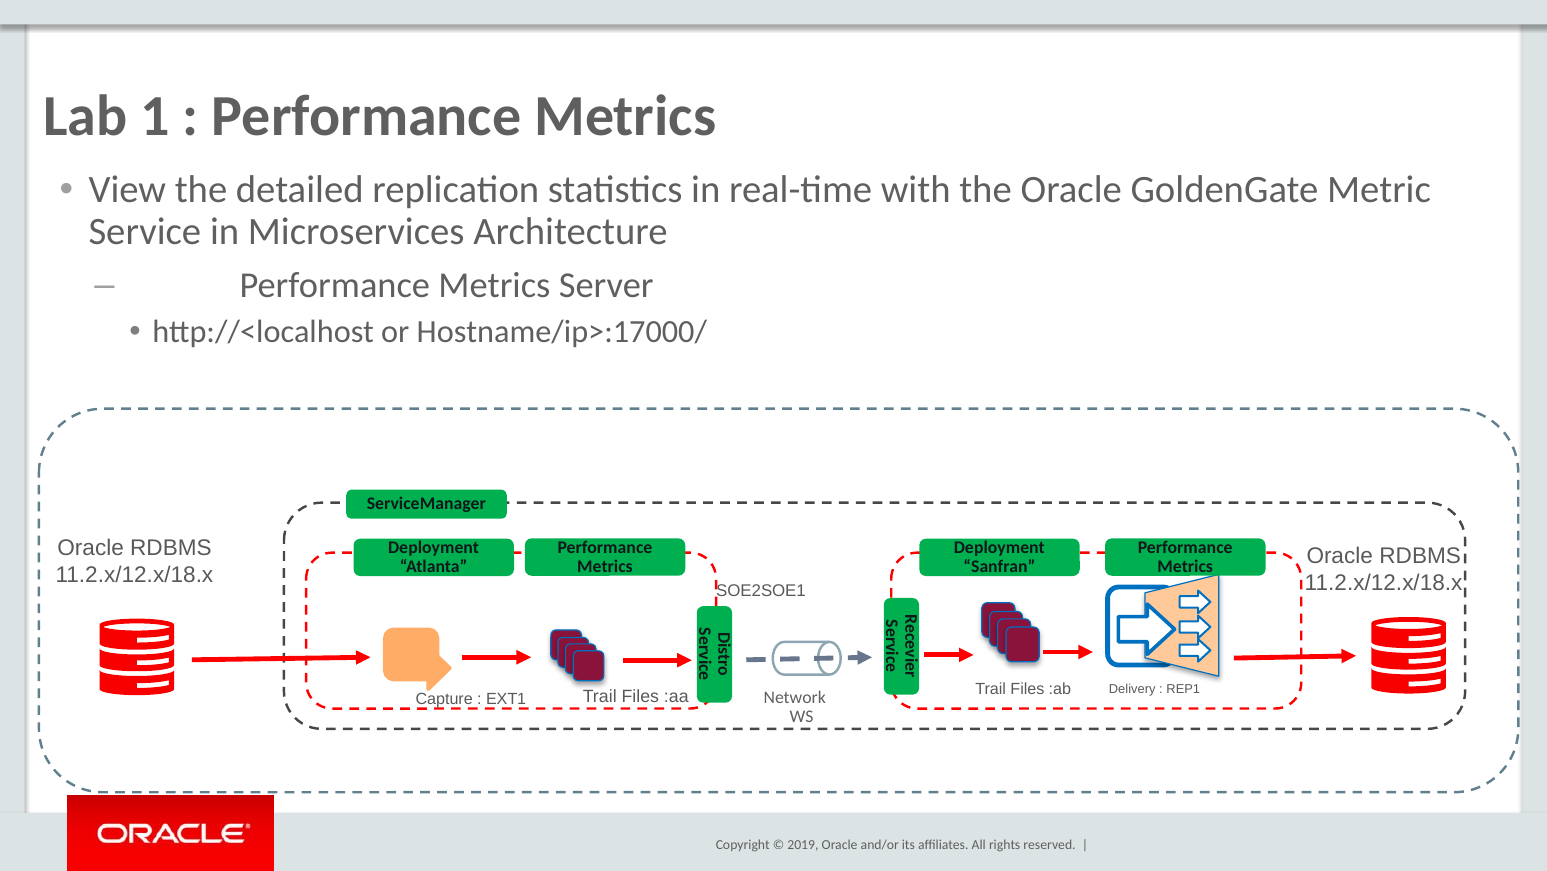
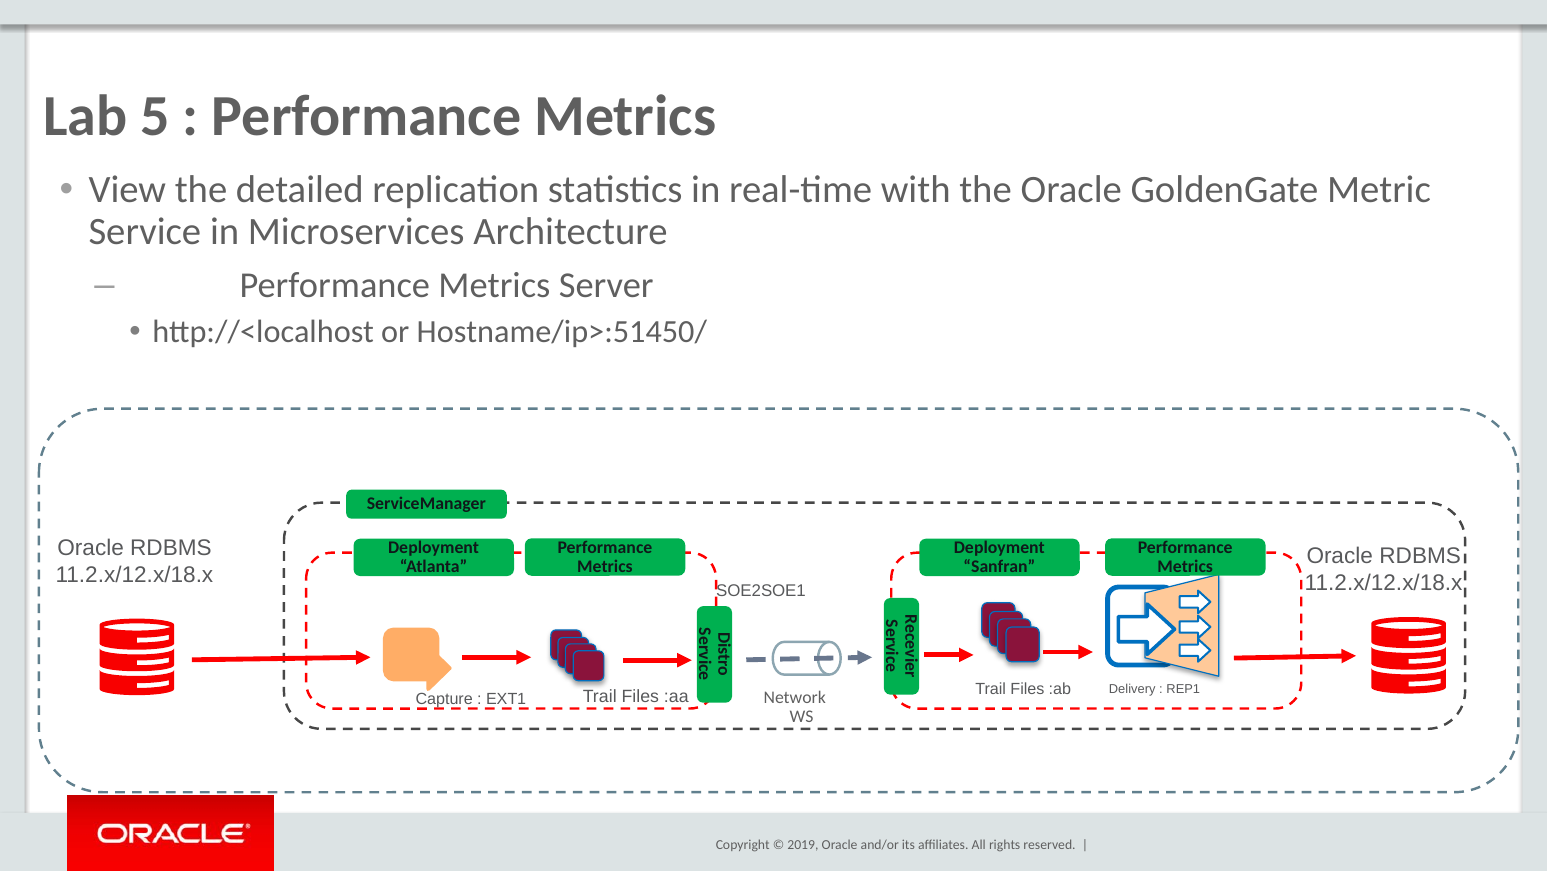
1: 1 -> 5 (155, 117)
Hostname/ip>:17000/: Hostname/ip>:17000/ -> Hostname/ip>:51450/ (562, 332)
